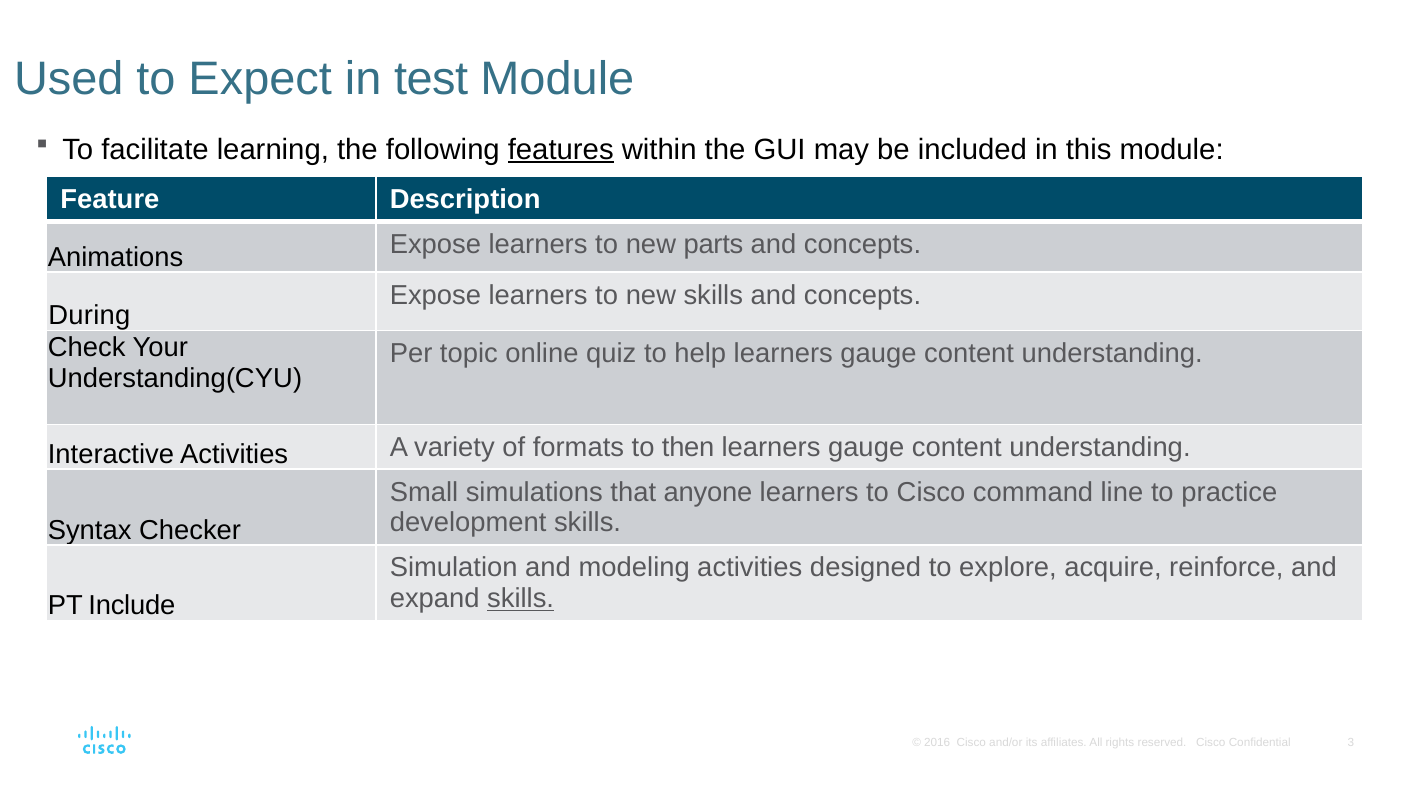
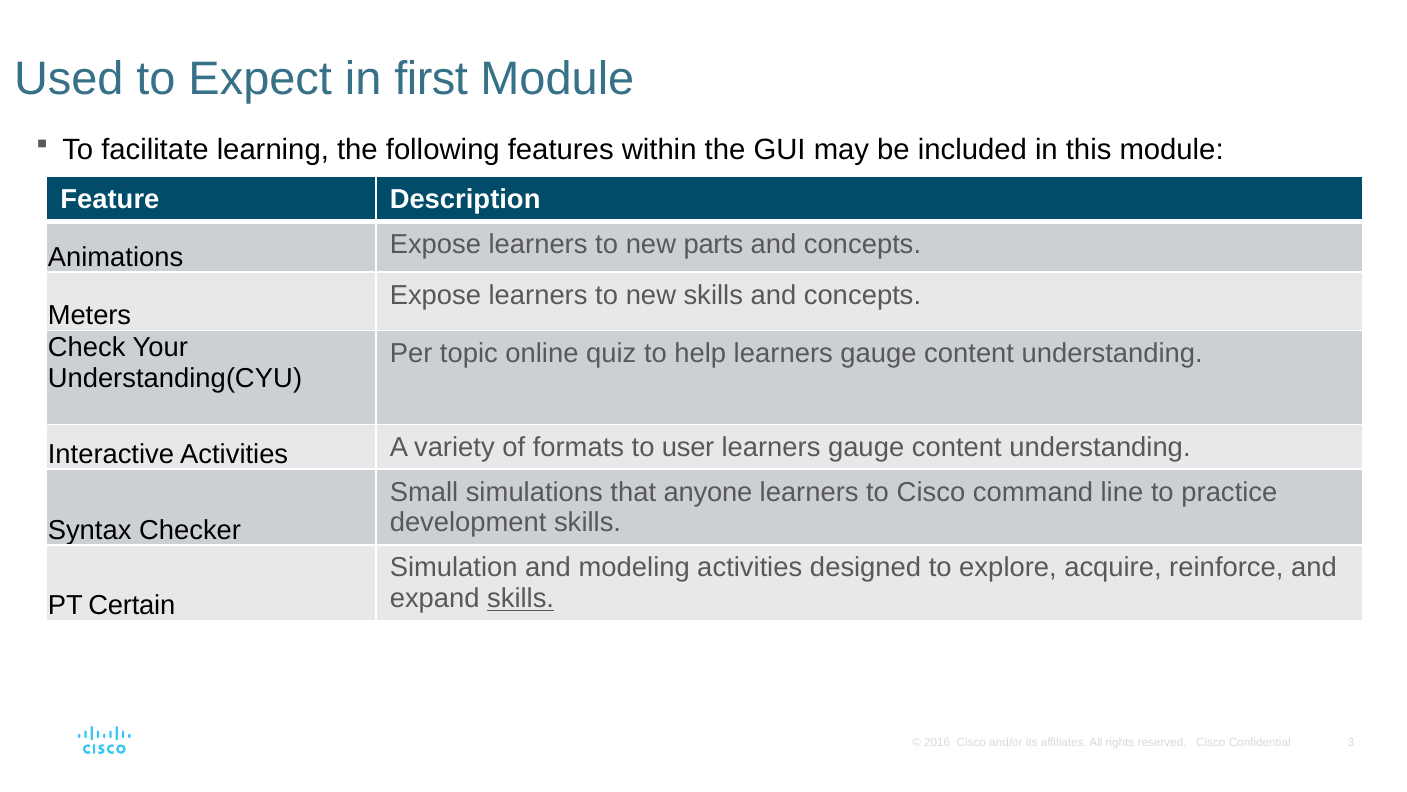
test: test -> first (431, 79)
features underline: present -> none (561, 150)
During: During -> Meters (90, 315)
then: then -> user (688, 447)
Include: Include -> Certain (132, 605)
